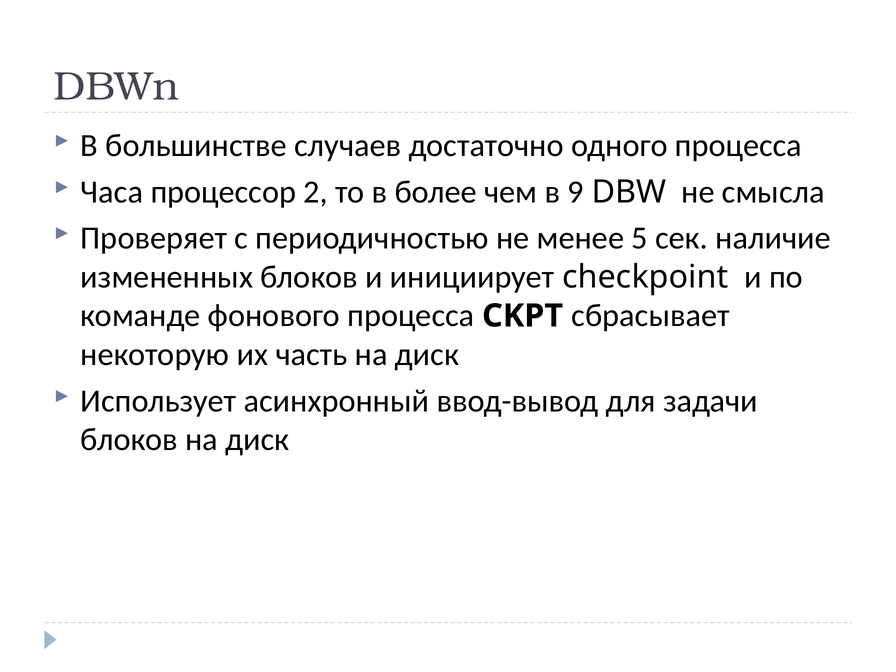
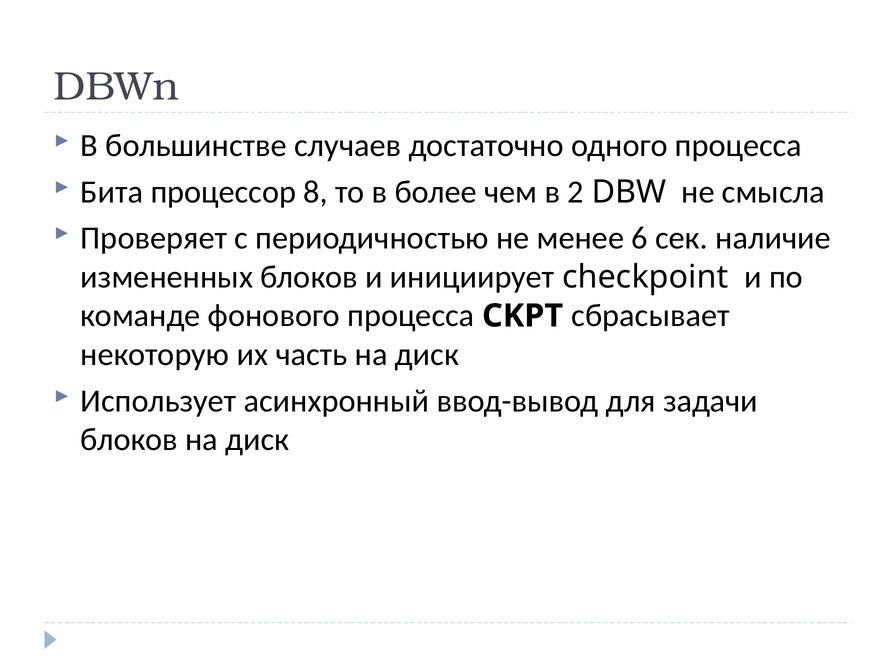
Часа: Часа -> Бита (112, 192)
2: 2 -> 8 (316, 192)
9: 9 -> 2 (576, 192)
5: 5 -> 6 (640, 238)
